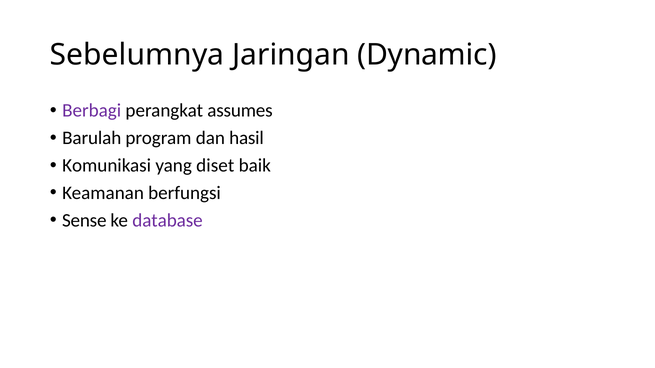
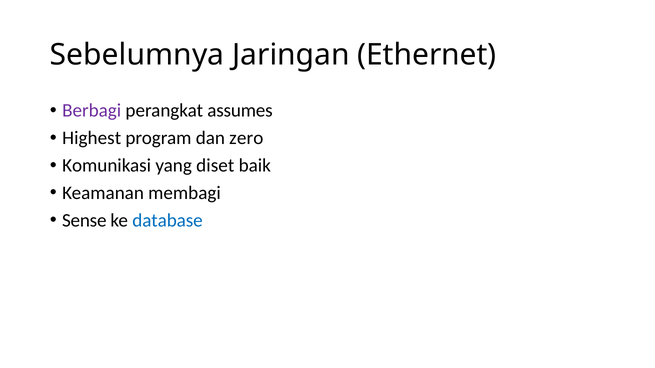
Dynamic: Dynamic -> Ethernet (427, 55)
Barulah: Barulah -> Highest (92, 138)
hasil: hasil -> zero (246, 138)
berfungsi: berfungsi -> membagi (184, 193)
database colour: purple -> blue (168, 221)
